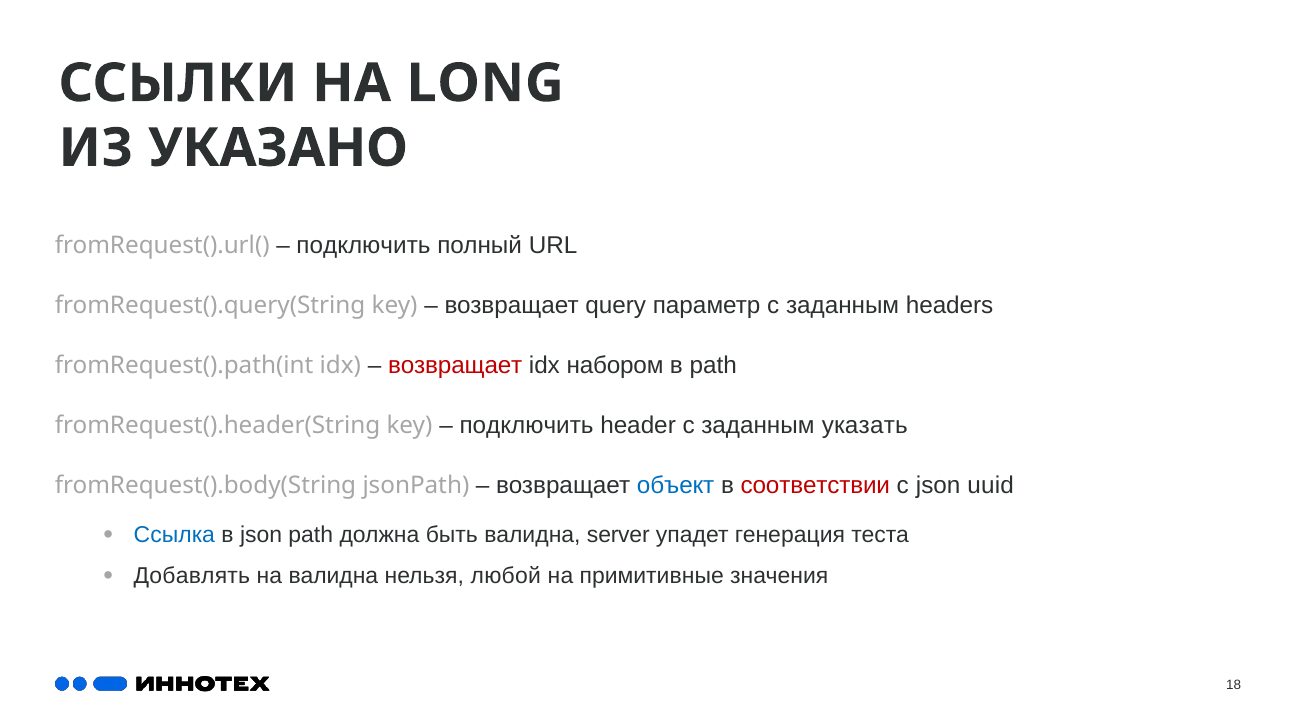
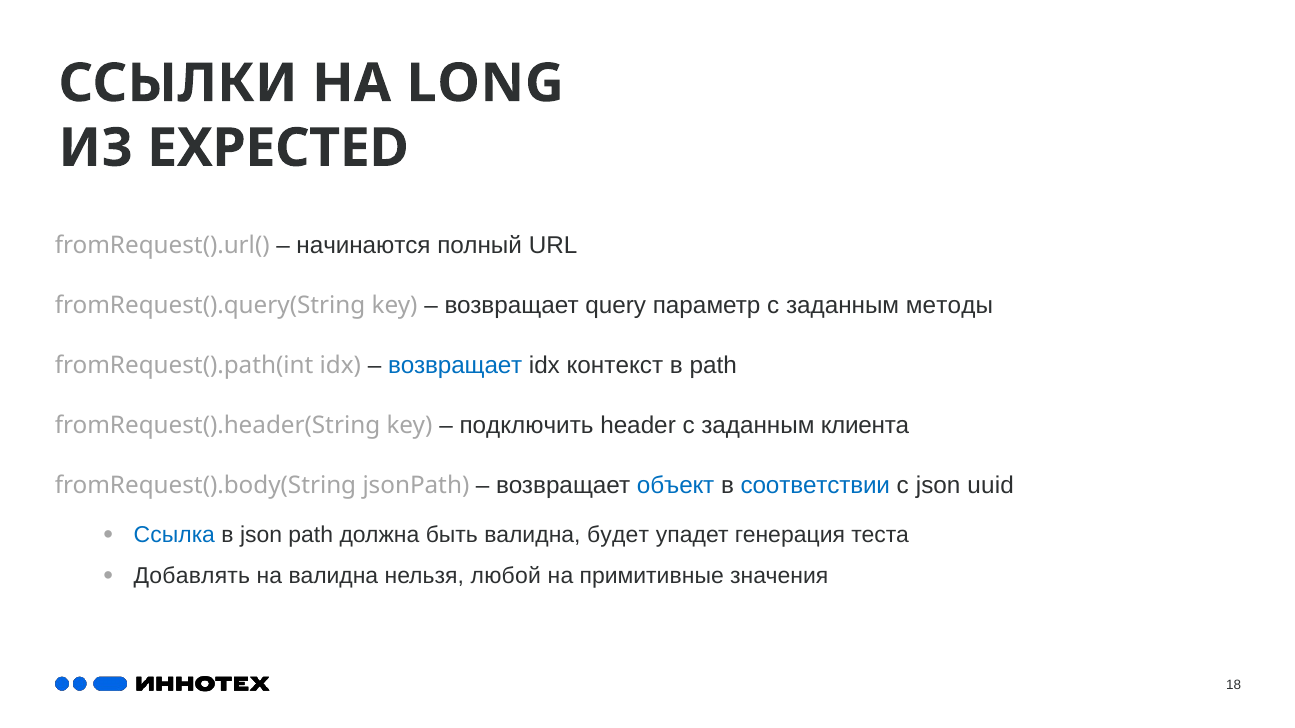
УКАЗАНО: УКАЗАНО -> EXPECTED (278, 148)
подключить: подключить -> начинаются (364, 246)
headers: headers -> методы (950, 306)
возвращает colour: red -> blue (455, 366)
набором: набором -> контекст (615, 366)
указать: указать -> клиента (865, 425)
соответствии colour: red -> blue (815, 485)
server: server -> будет (618, 535)
